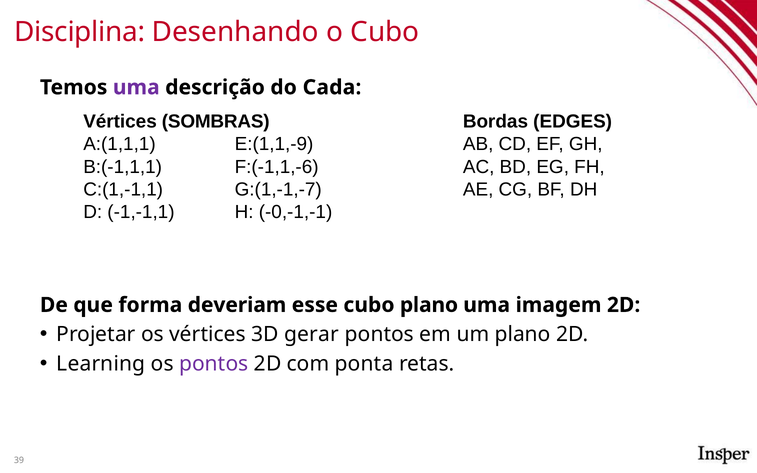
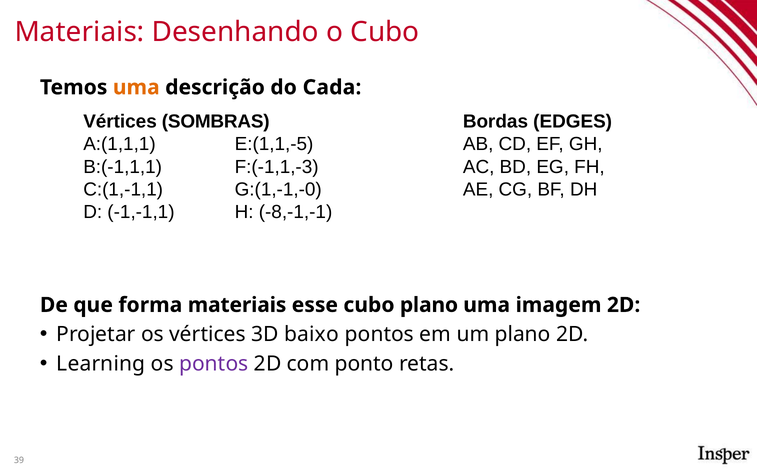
Disciplina: Disciplina -> Materiais (80, 32)
uma colour: purple -> orange (136, 87)
E:(1,1,-9: E:(1,1,-9 -> E:(1,1,-5 (274, 144)
F:(-1,1,-6: F:(-1,1,-6 -> F:(-1,1,-3 (277, 167)
G:(1,-1,-7: G:(1,-1,-7 -> G:(1,-1,-0 (278, 190)
-0,-1,-1: -0,-1,-1 -> -8,-1,-1 (296, 212)
forma deveriam: deveriam -> materiais (237, 305)
gerar: gerar -> baixo (312, 335)
ponta: ponta -> ponto (364, 364)
